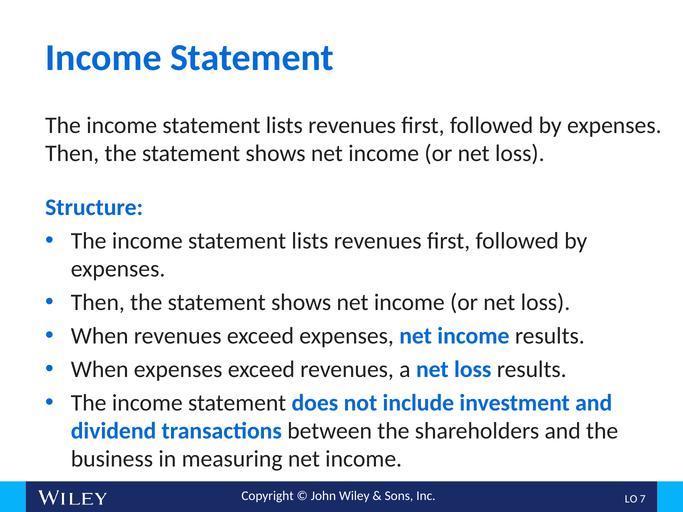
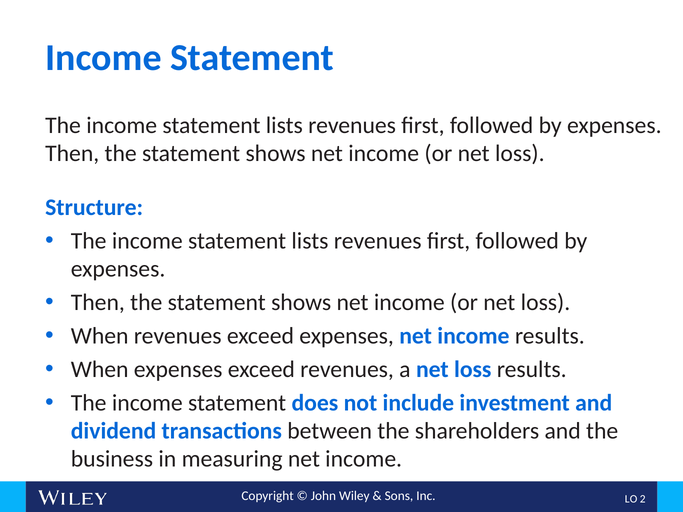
7: 7 -> 2 (643, 499)
